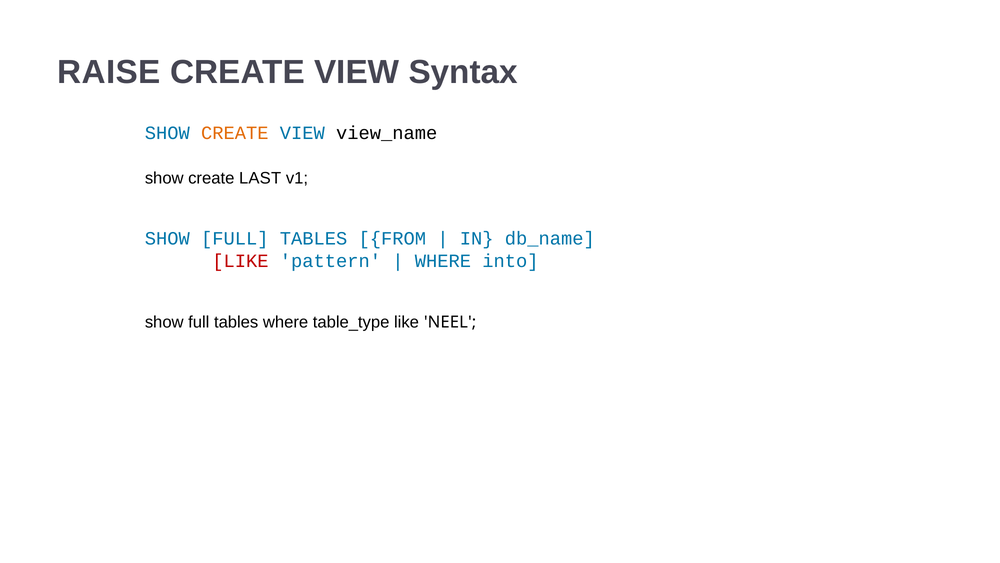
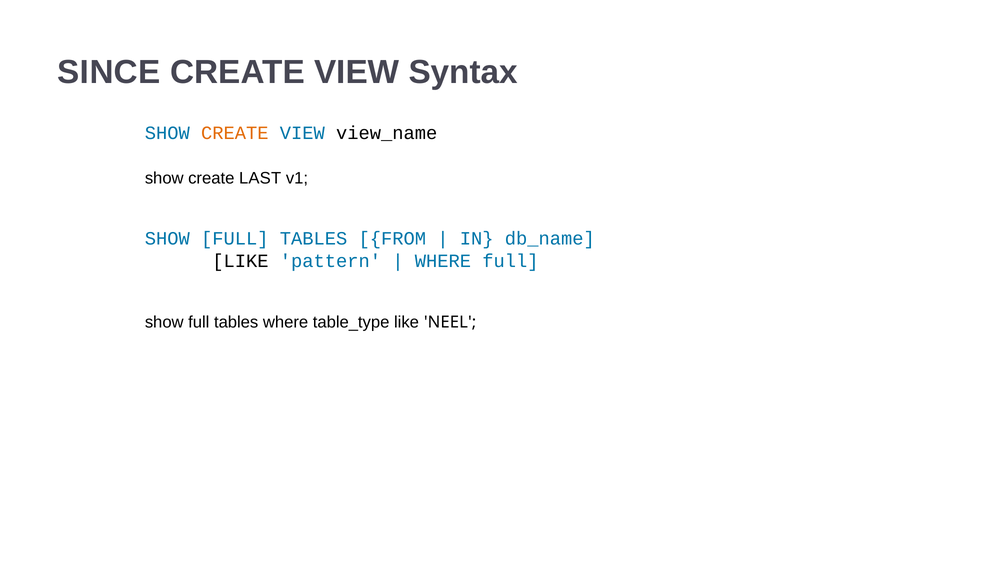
RAISE: RAISE -> SINCE (109, 72)
LIKE colour: red -> black (240, 261)
WHERE into: into -> full (510, 261)
